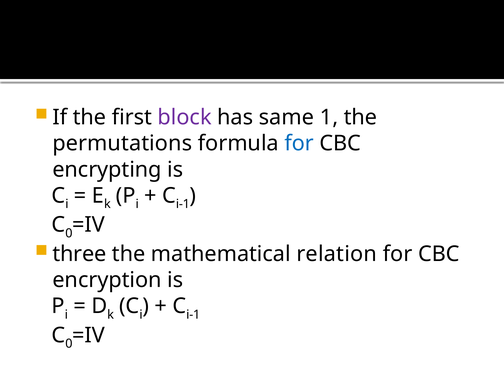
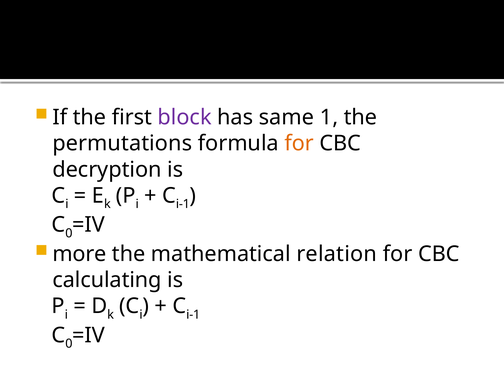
for colour: blue -> orange (299, 143)
encrypting: encrypting -> decryption (107, 170)
three: three -> more (79, 254)
encryption: encryption -> calculating (107, 280)
